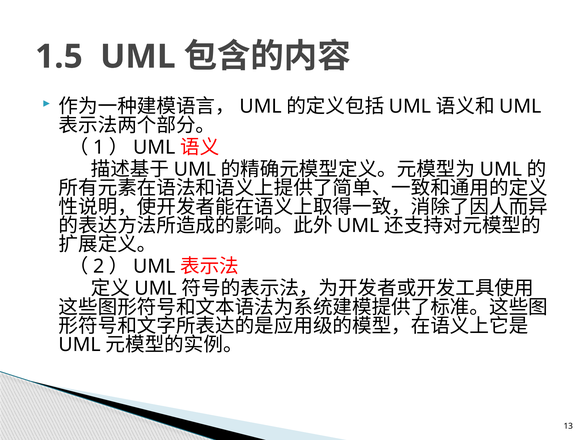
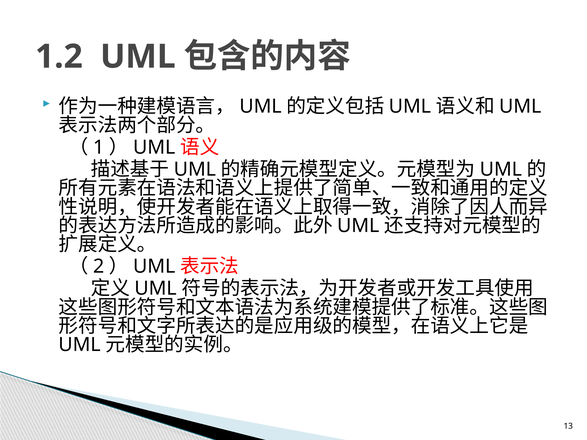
1.5: 1.5 -> 1.2 (59, 57)
